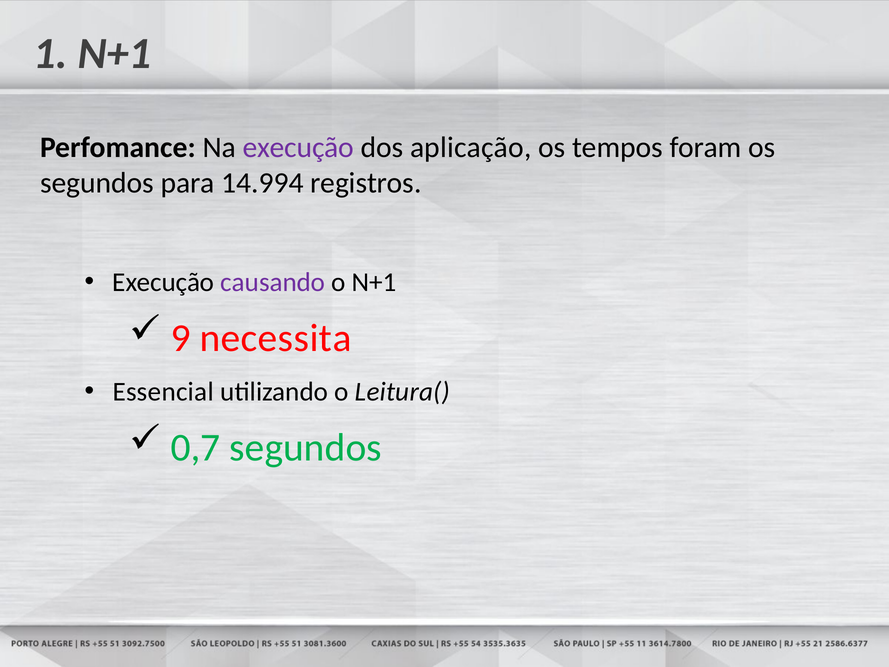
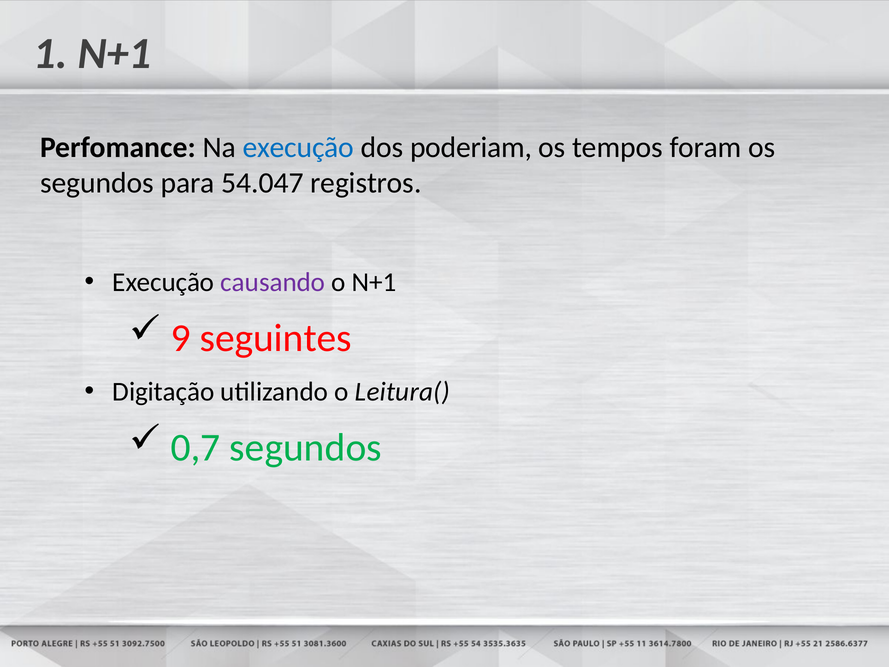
execução colour: purple -> blue (298, 148)
aplicação: aplicação -> poderiam (471, 148)
14.994: 14.994 -> 54.047 (262, 183)
necessita: necessita -> seguintes (276, 338)
Essencial: Essencial -> Digitação (163, 392)
